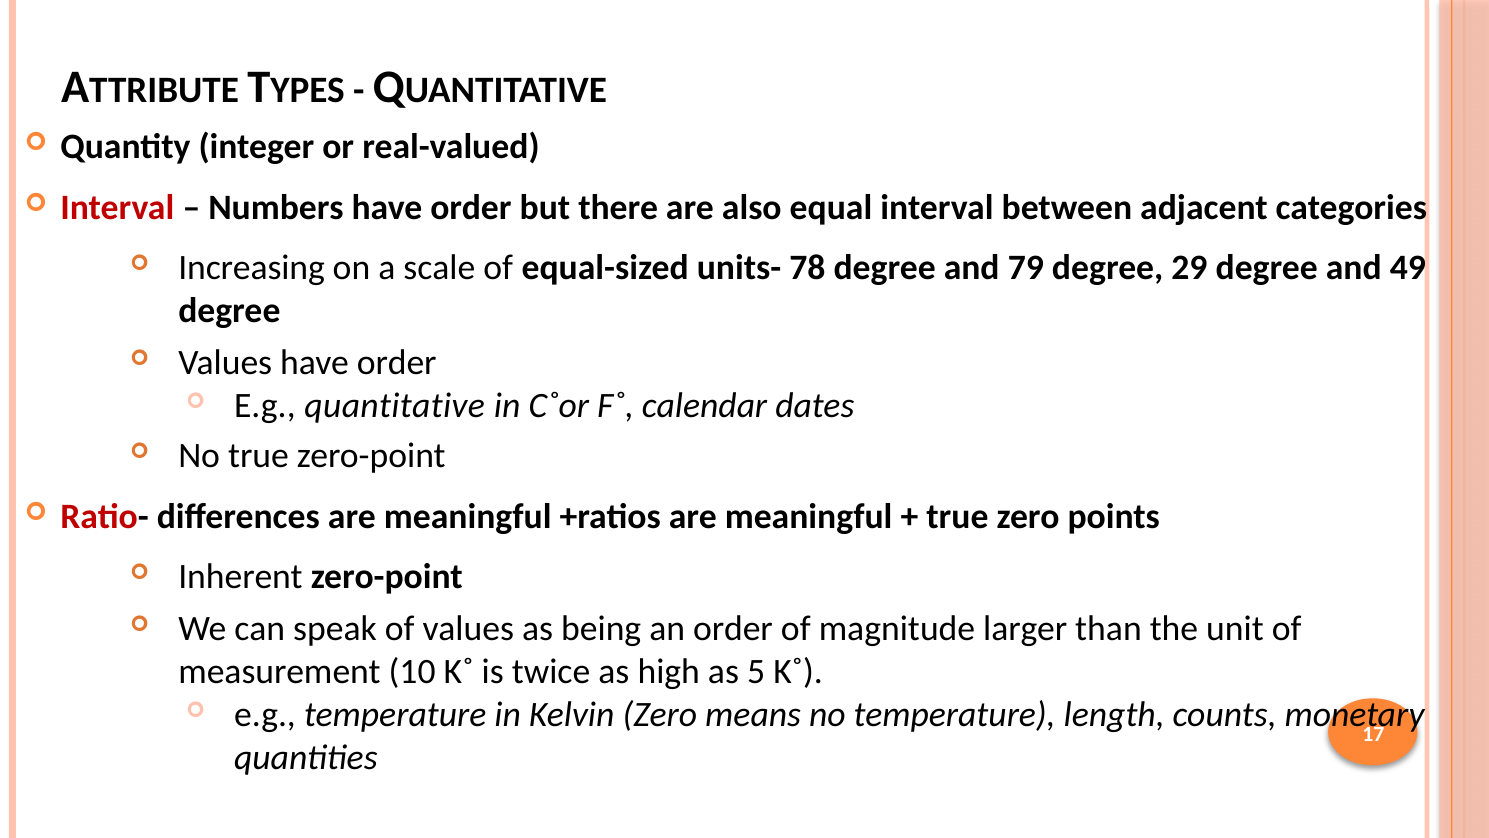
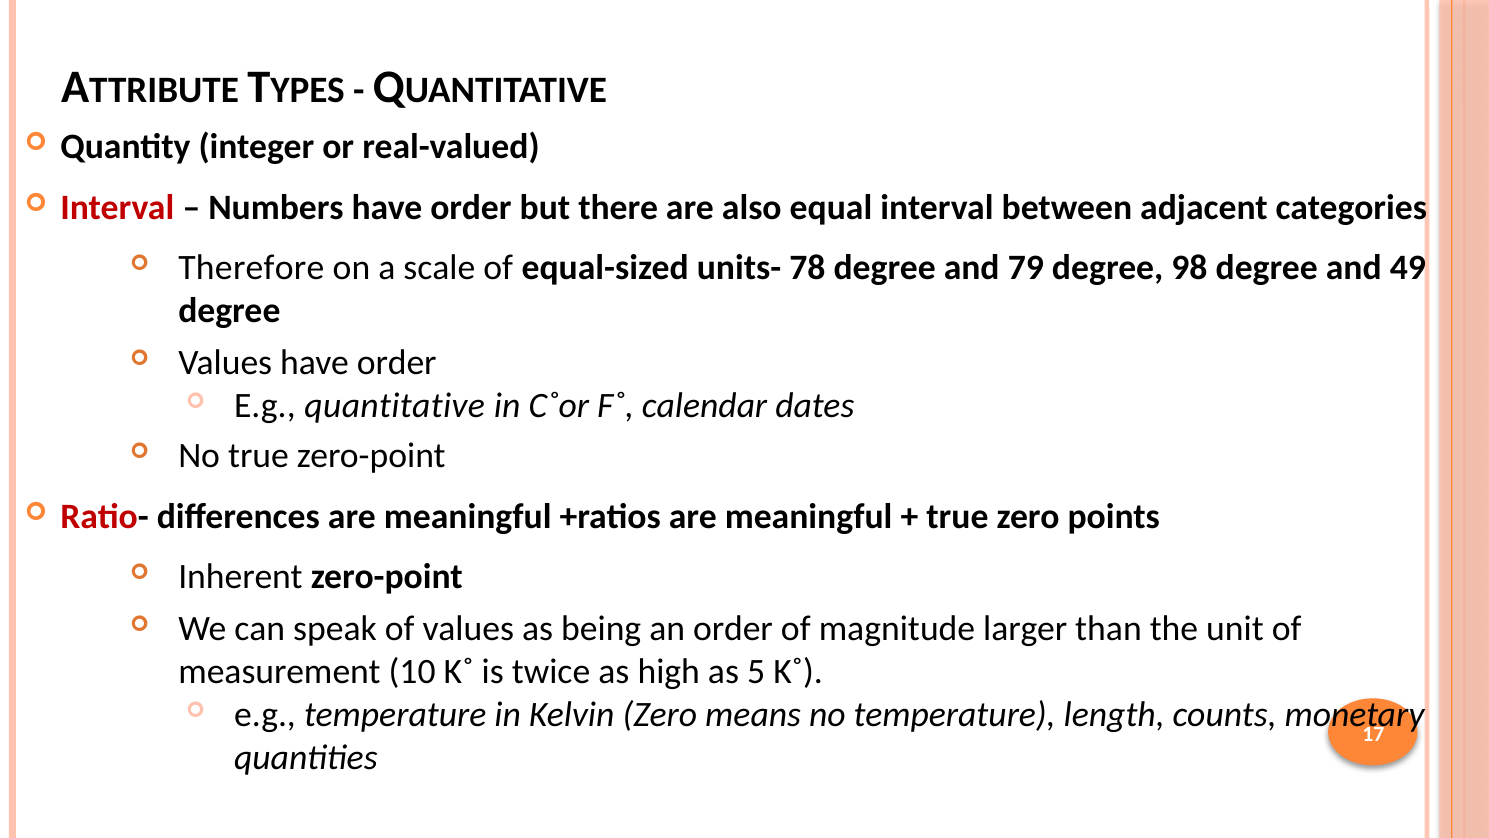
Increasing: Increasing -> Therefore (251, 268)
29: 29 -> 98 (1189, 268)
